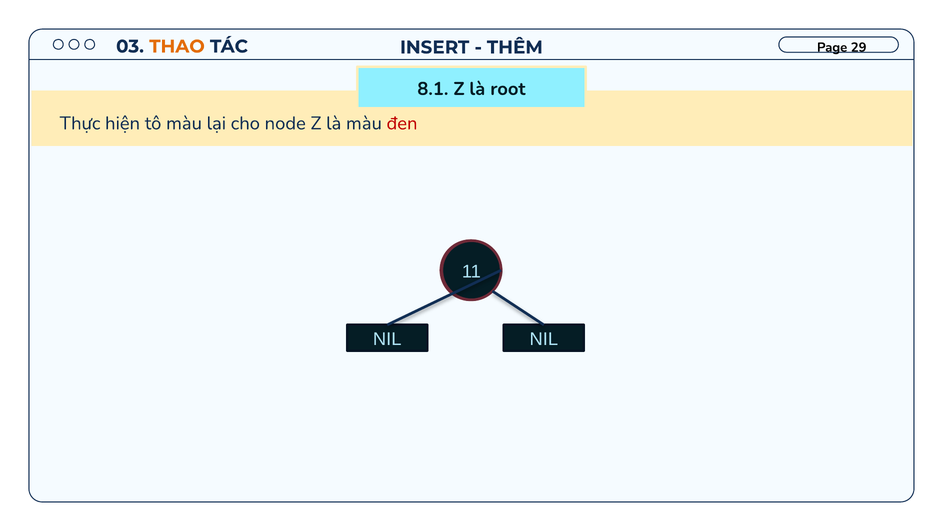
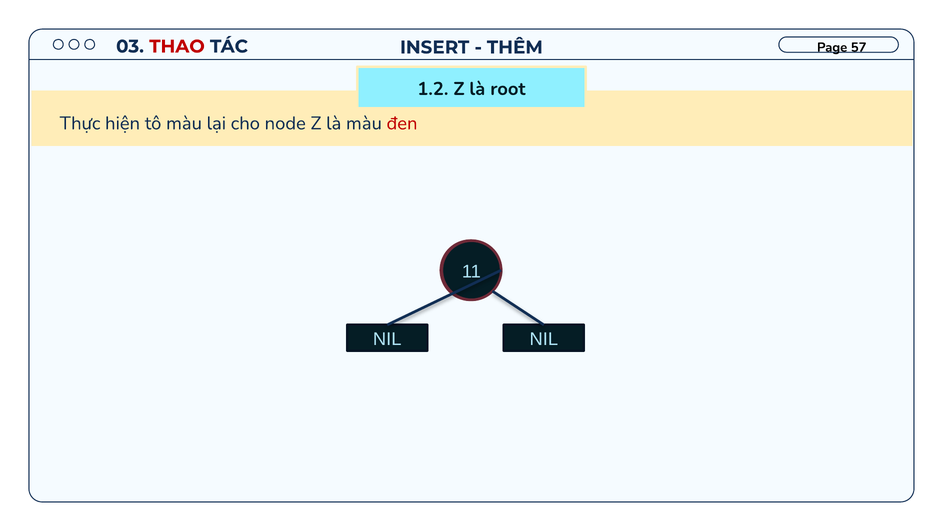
29: 29 -> 57 (859, 47)
THAO colour: orange -> red (177, 46)
8.1: 8.1 -> 1.2 (433, 89)
